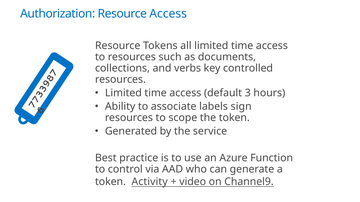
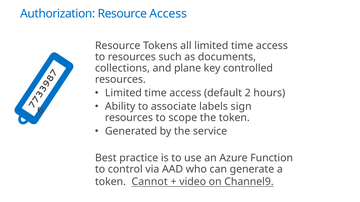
verbs: verbs -> plane (188, 68)
default 3: 3 -> 2 (248, 93)
Activity: Activity -> Cannot (150, 182)
